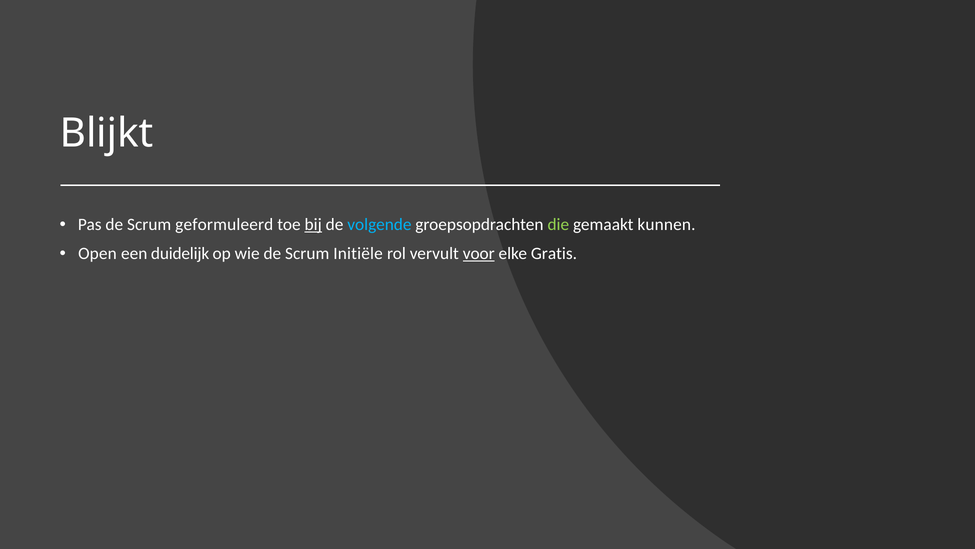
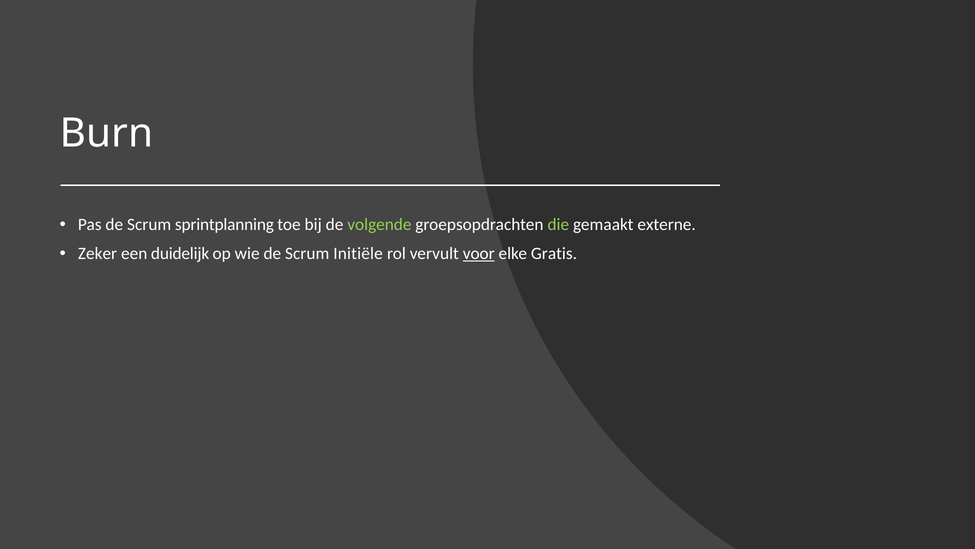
Blijkt: Blijkt -> Burn (106, 133)
geformuleerd: geformuleerd -> sprintplanning (224, 224)
bij underline: present -> none (313, 224)
volgende colour: light blue -> light green (379, 224)
kunnen: kunnen -> externe (667, 224)
Open: Open -> Zeker (98, 253)
